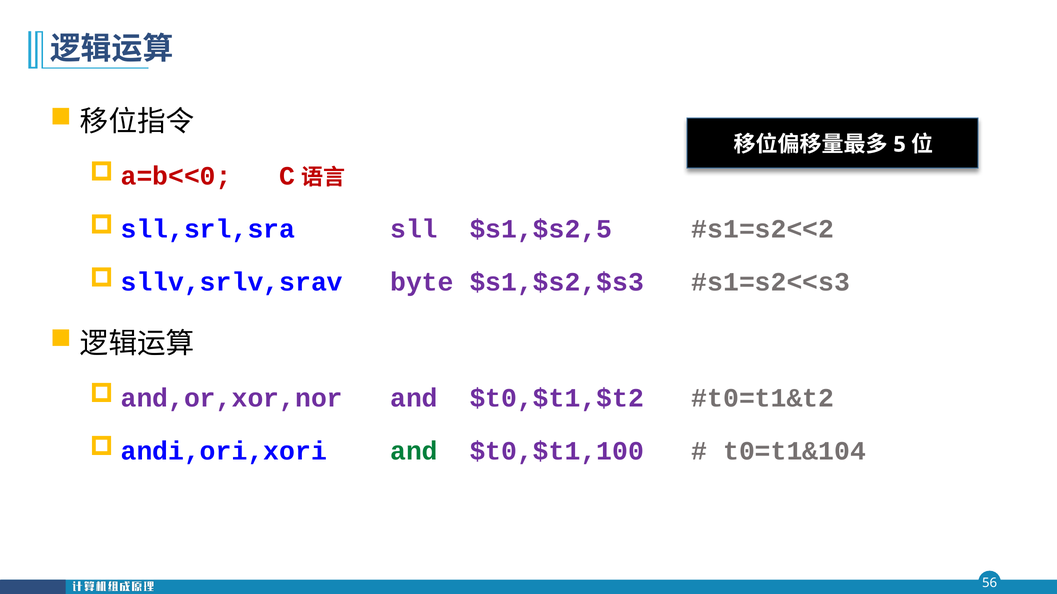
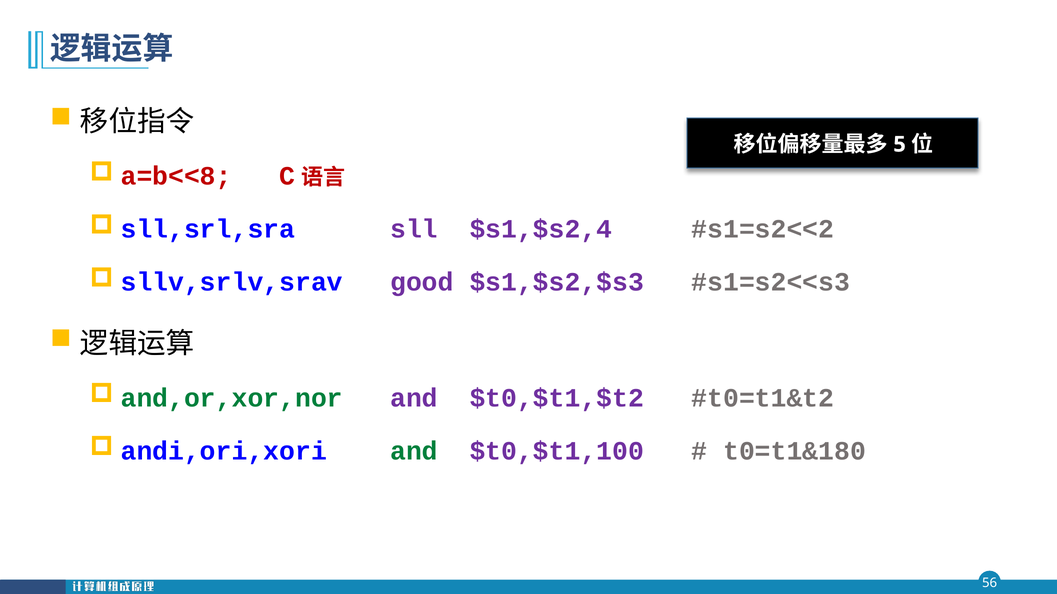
a=b<<0: a=b<<0 -> a=b<<8 (176, 176)
$s1,$s2,5: $s1,$s2,5 -> $s1,$s2,4 (541, 229)
byte: byte -> good (422, 283)
and,or,xor,nor colour: purple -> green (232, 398)
t0=t1&104: t0=t1&104 -> t0=t1&180 (795, 451)
